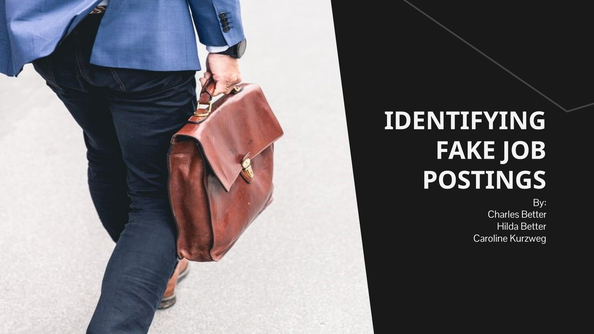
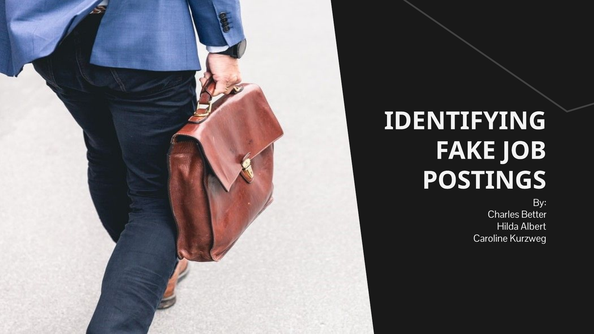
Hilda Better: Better -> Albert (533, 227)
